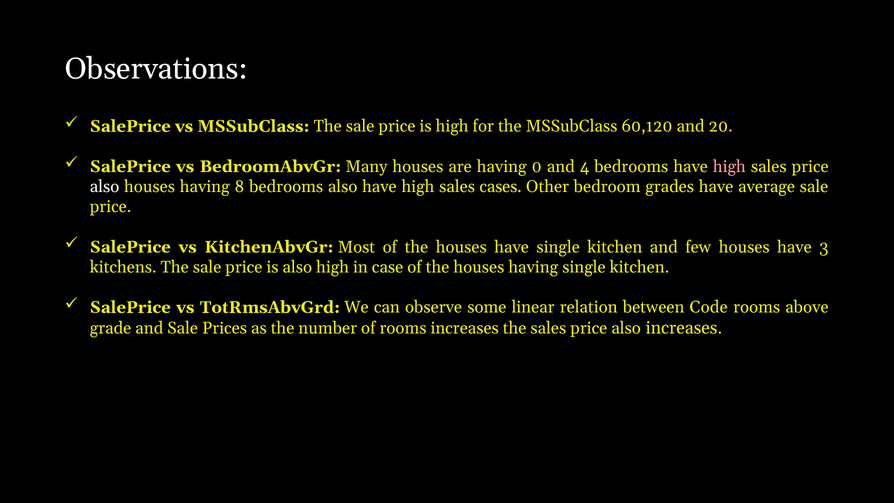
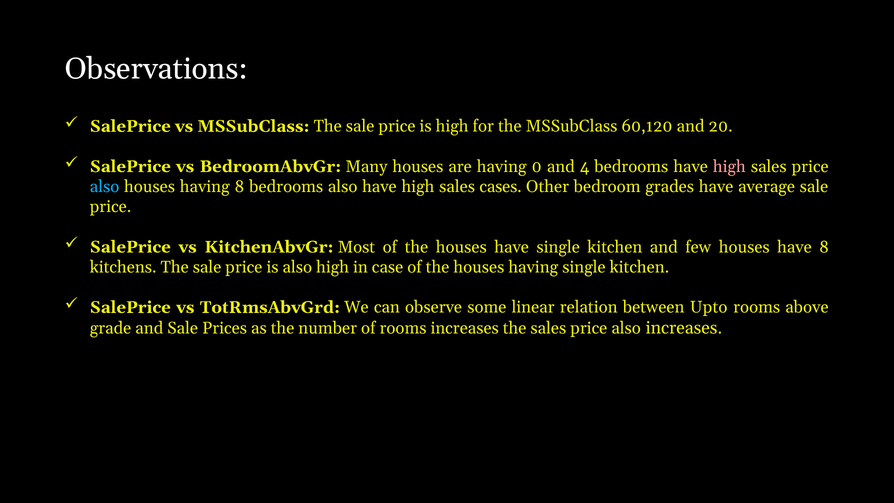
also colour: white -> light blue (105, 187)
have 3: 3 -> 8 (824, 247)
Code: Code -> Upto (709, 307)
